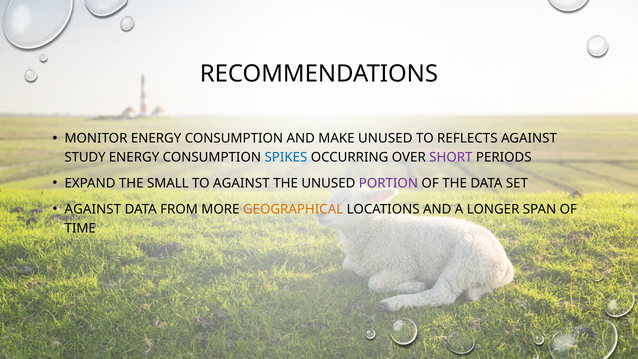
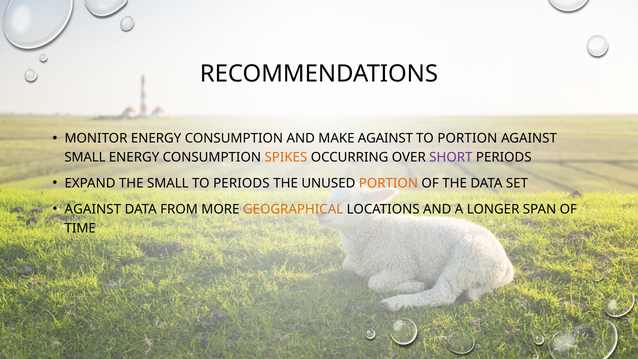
MAKE UNUSED: UNUSED -> AGAINST (385, 138)
TO REFLECTS: REFLECTS -> PORTION (467, 138)
STUDY: STUDY -> SMALL (85, 157)
SPIKES colour: blue -> orange (286, 157)
TO AGAINST: AGAINST -> PERIODS (241, 183)
PORTION colour: purple -> orange (388, 183)
